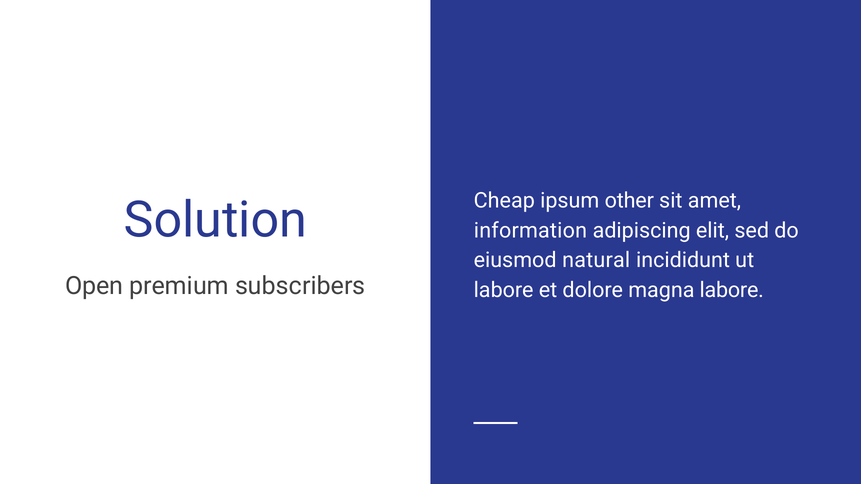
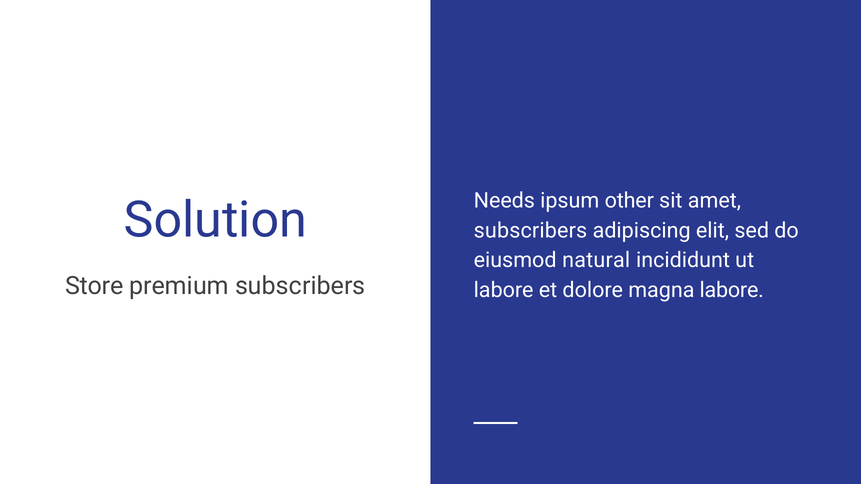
Cheap: Cheap -> Needs (504, 201)
information: information -> subscribers (530, 231)
Open: Open -> Store (94, 286)
